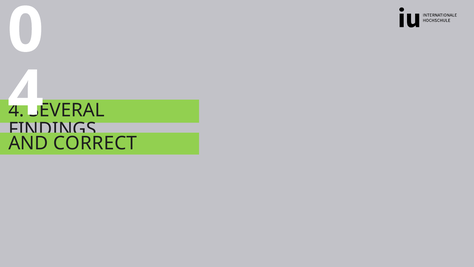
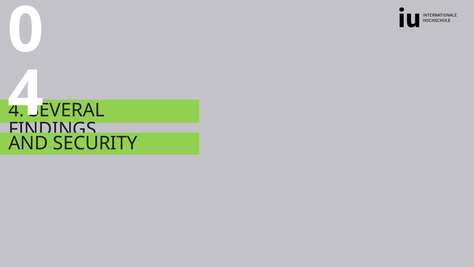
CORRECT: CORRECT -> SECURITY (95, 143)
